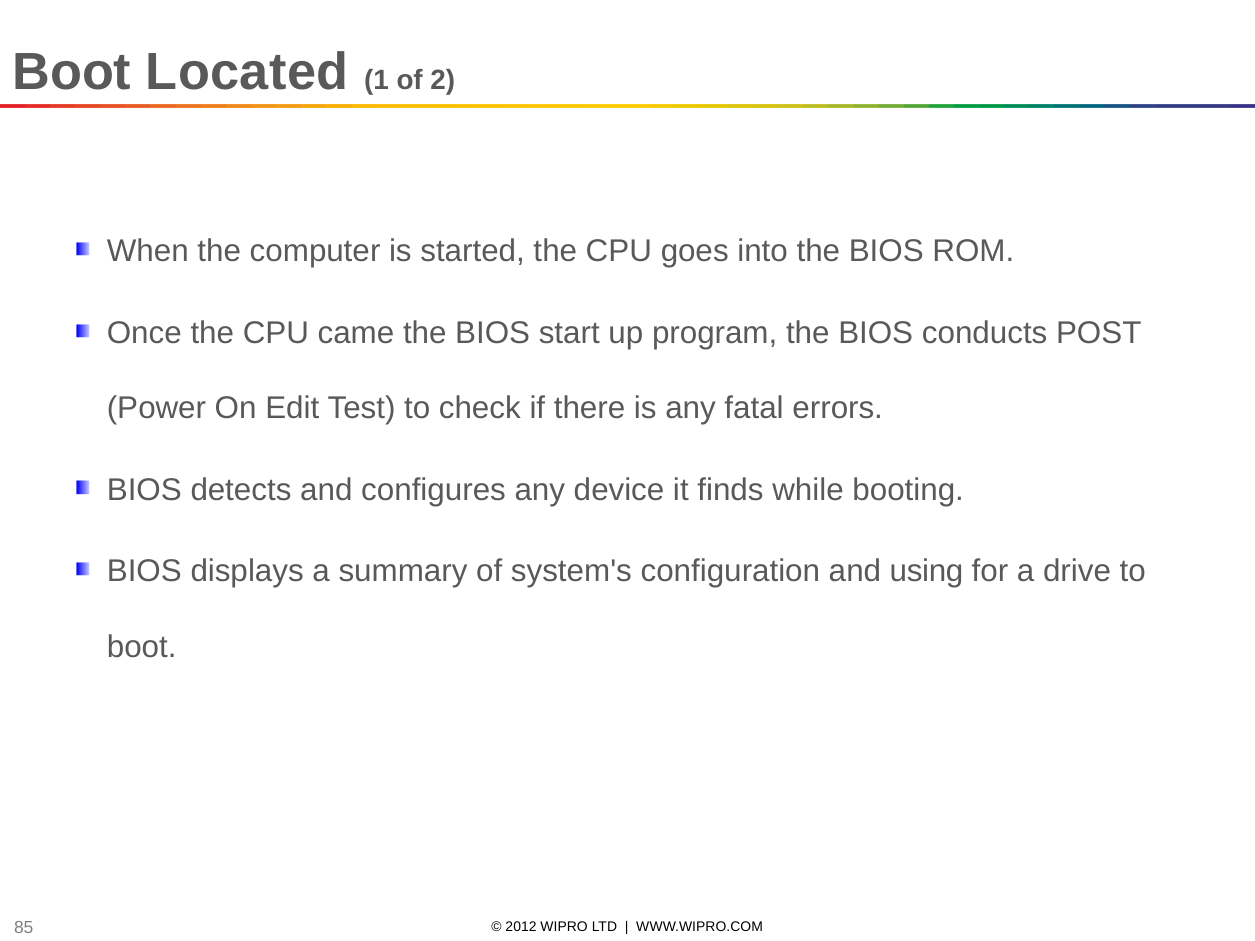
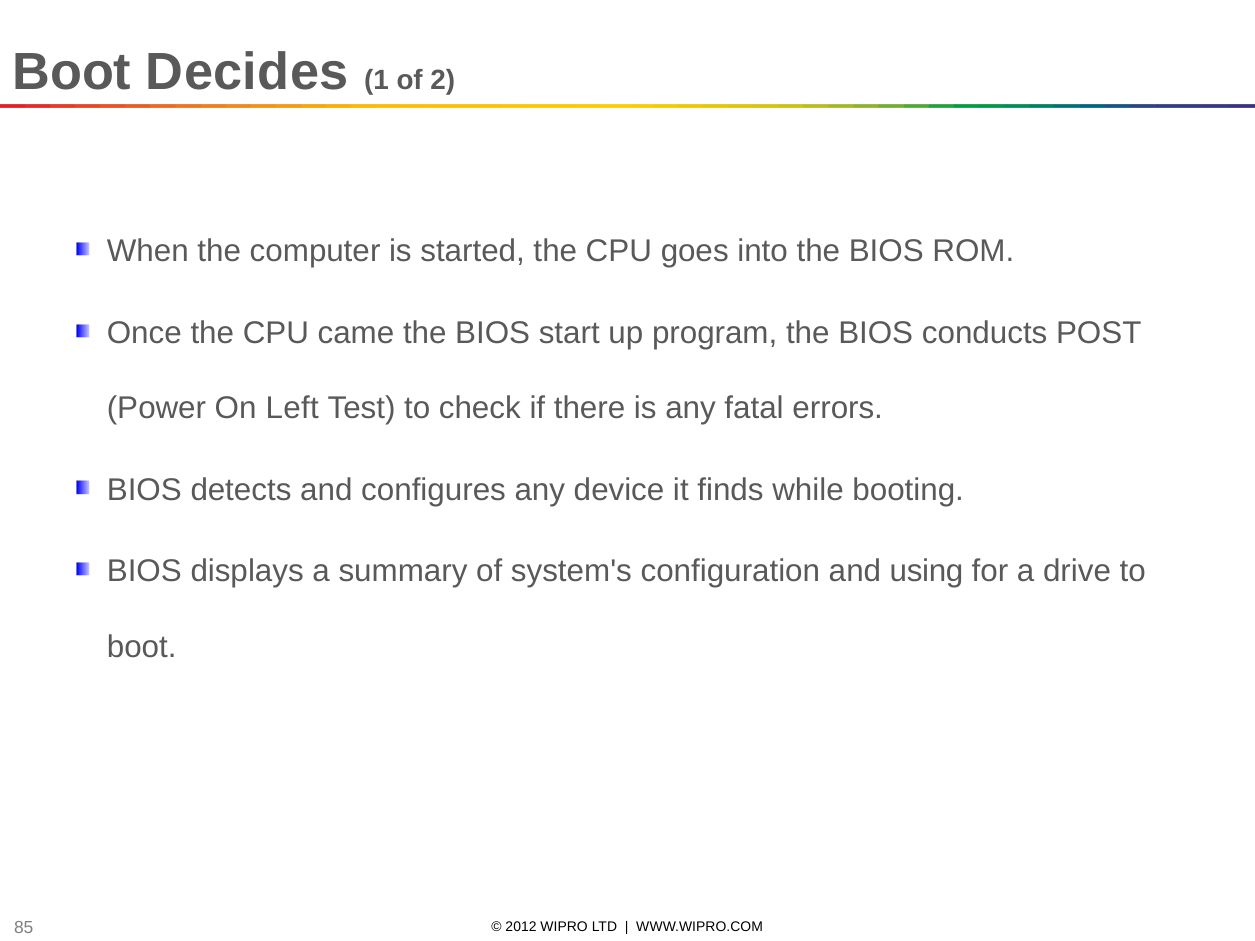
Located: Located -> Decides (247, 73)
Edit: Edit -> Left (292, 408)
